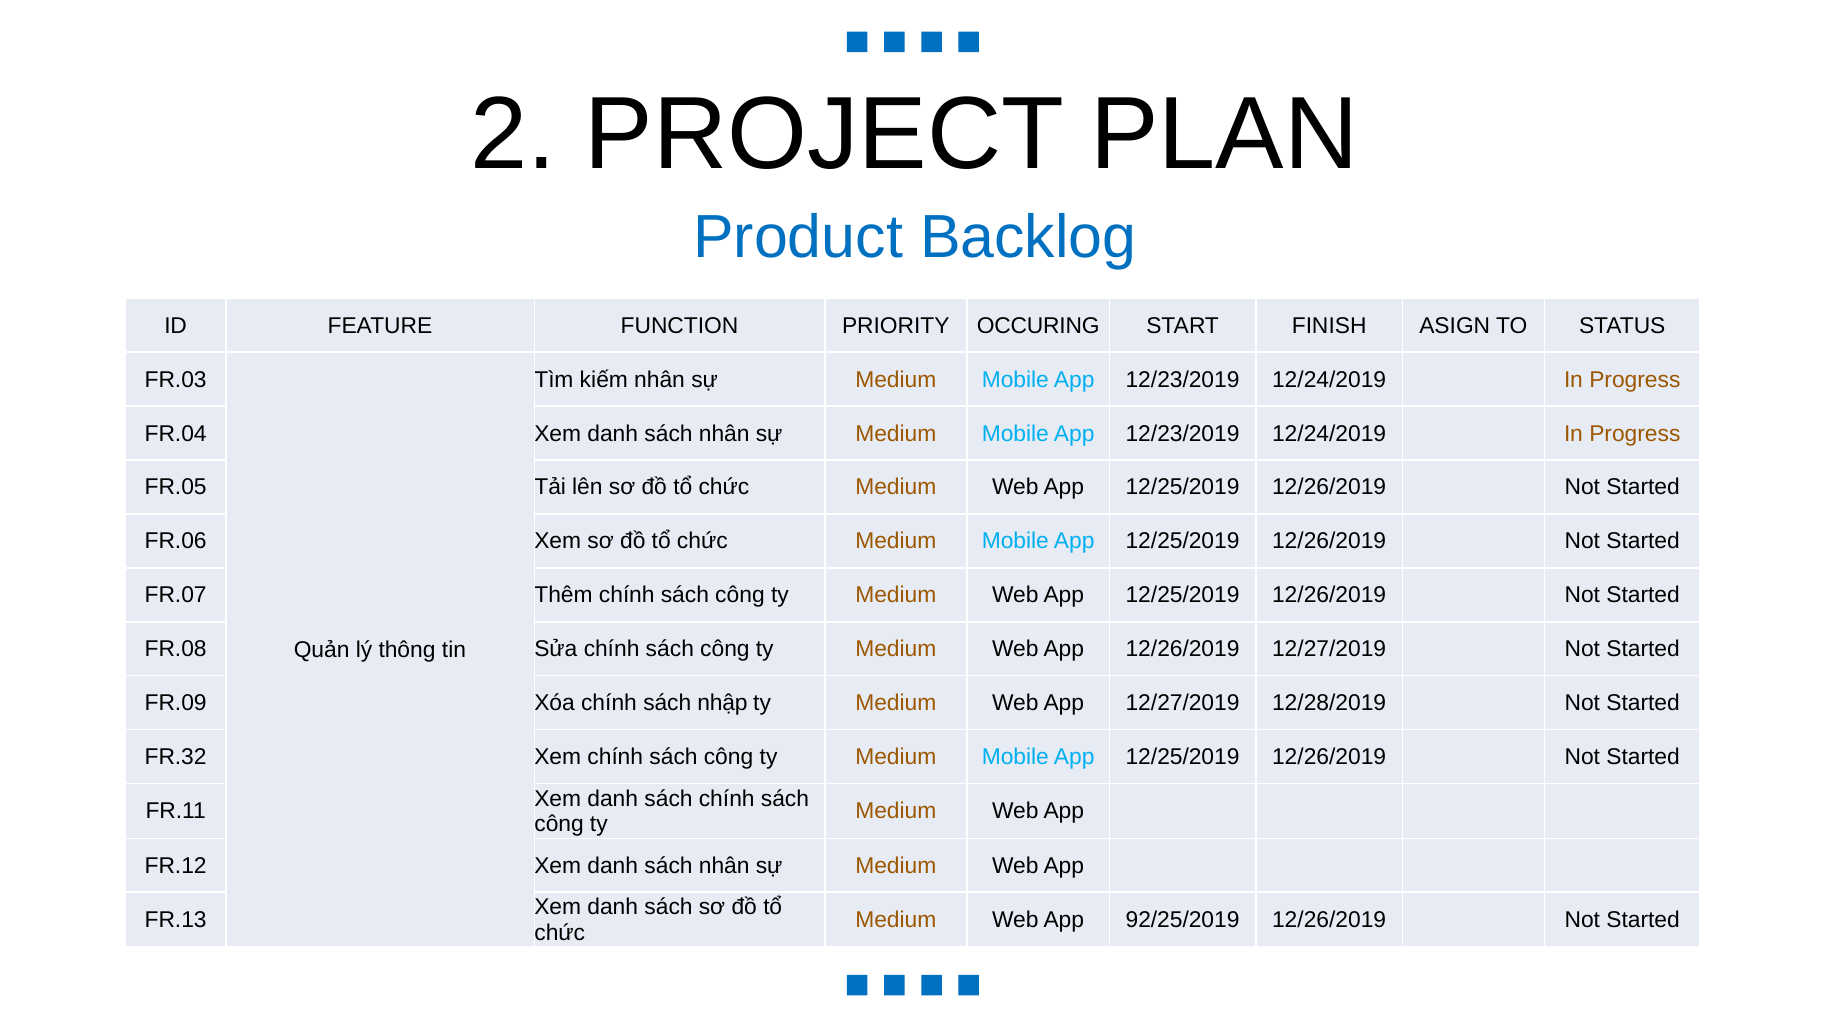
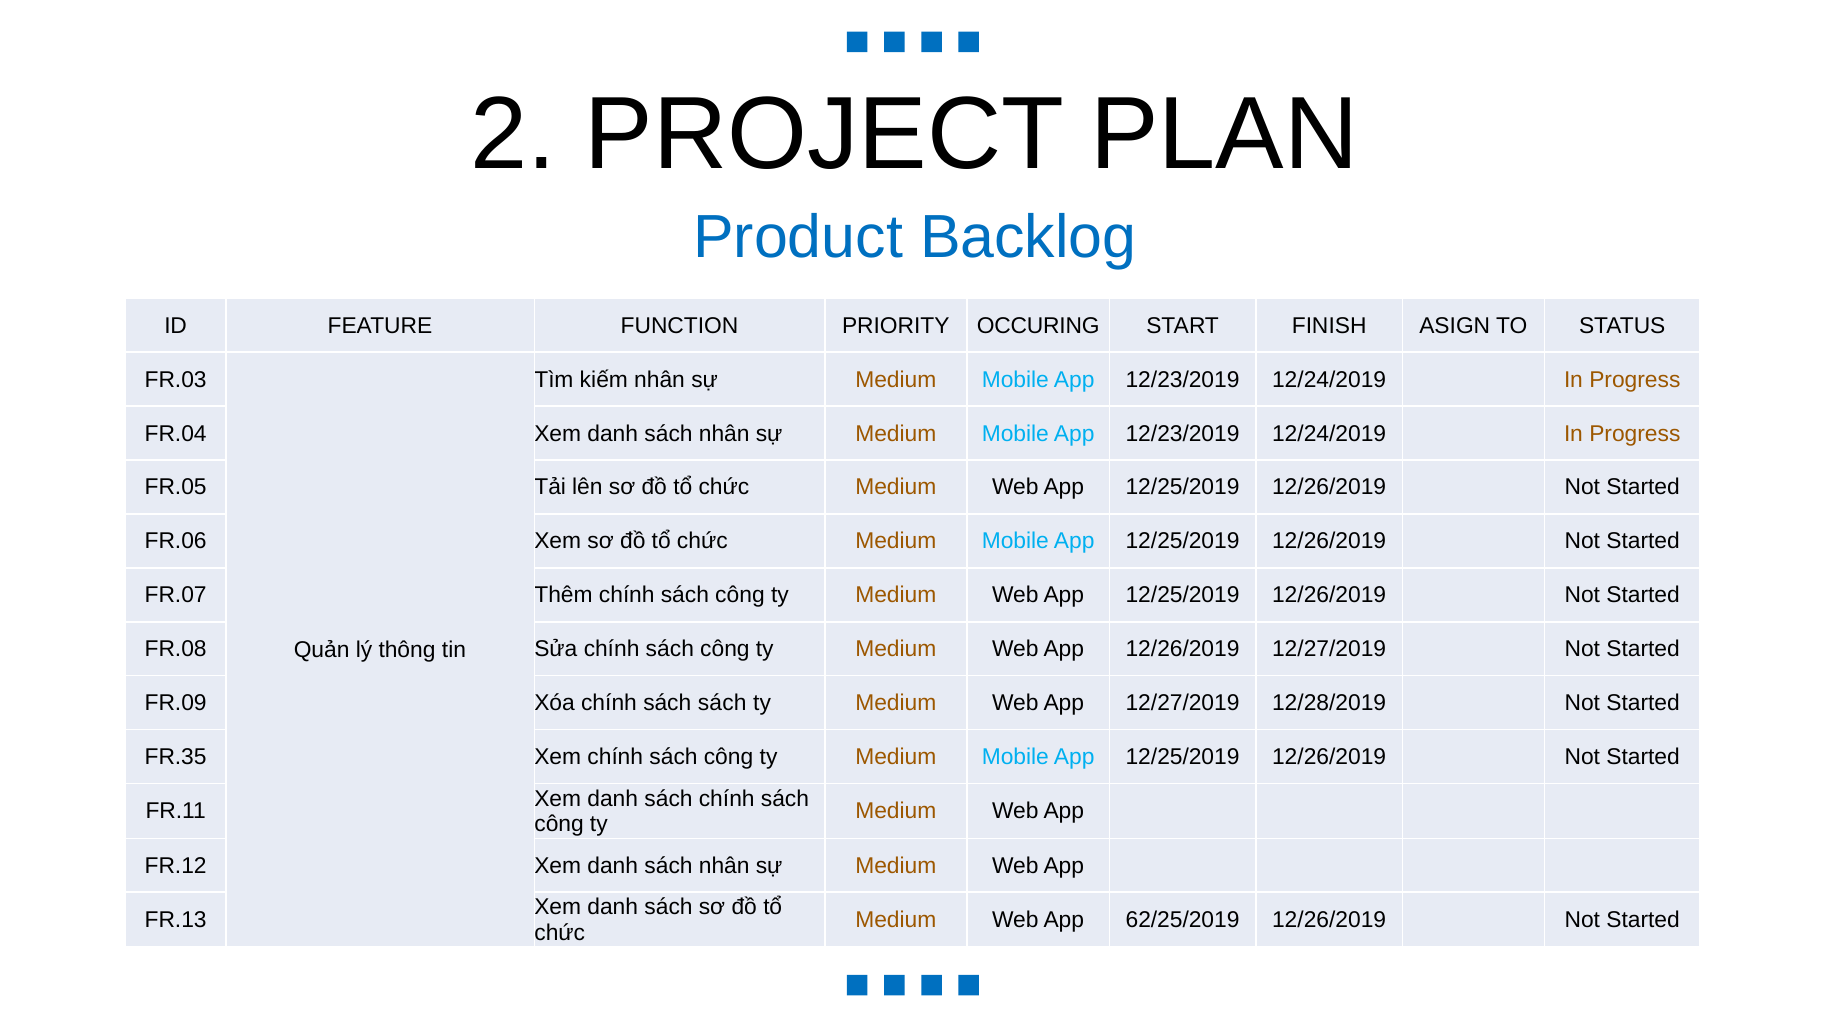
sách nhập: nhập -> sách (722, 703)
FR.32: FR.32 -> FR.35 (176, 757)
92/25/2019: 92/25/2019 -> 62/25/2019 (1183, 920)
